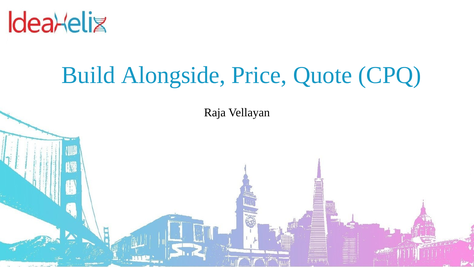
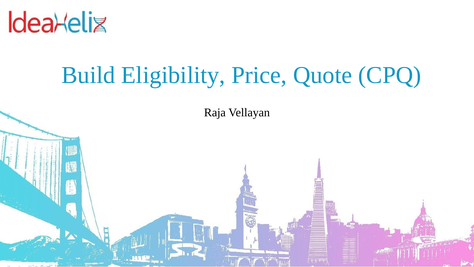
Alongside: Alongside -> Eligibility (173, 75)
